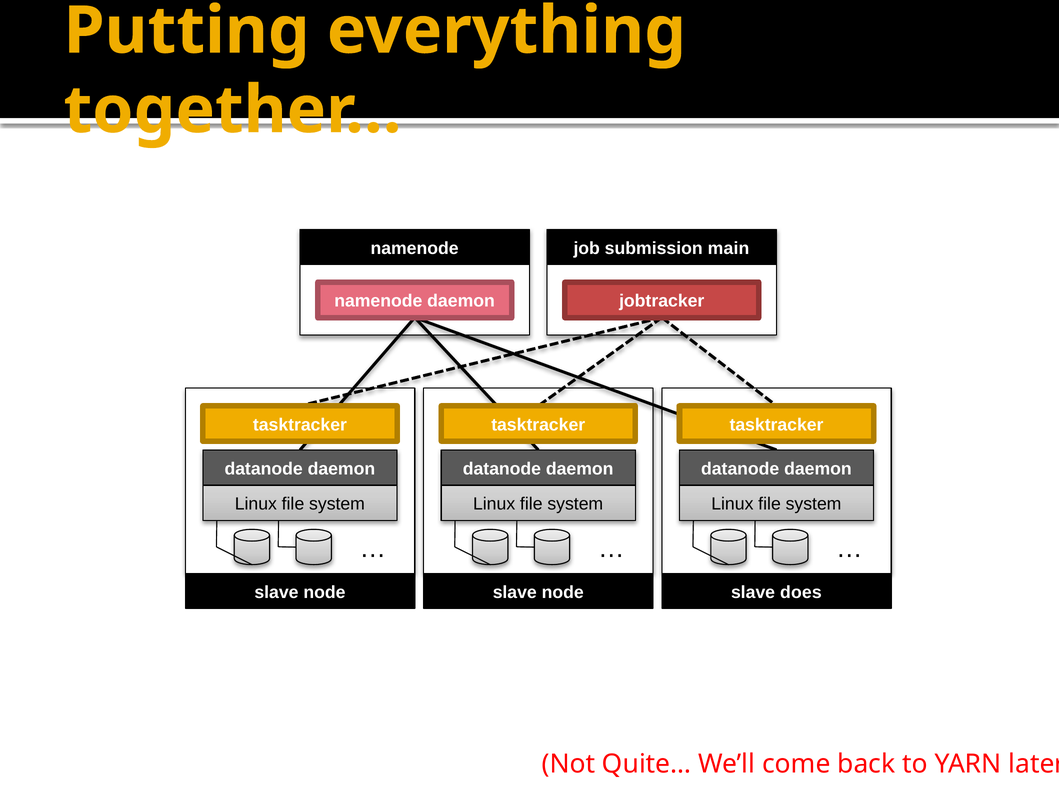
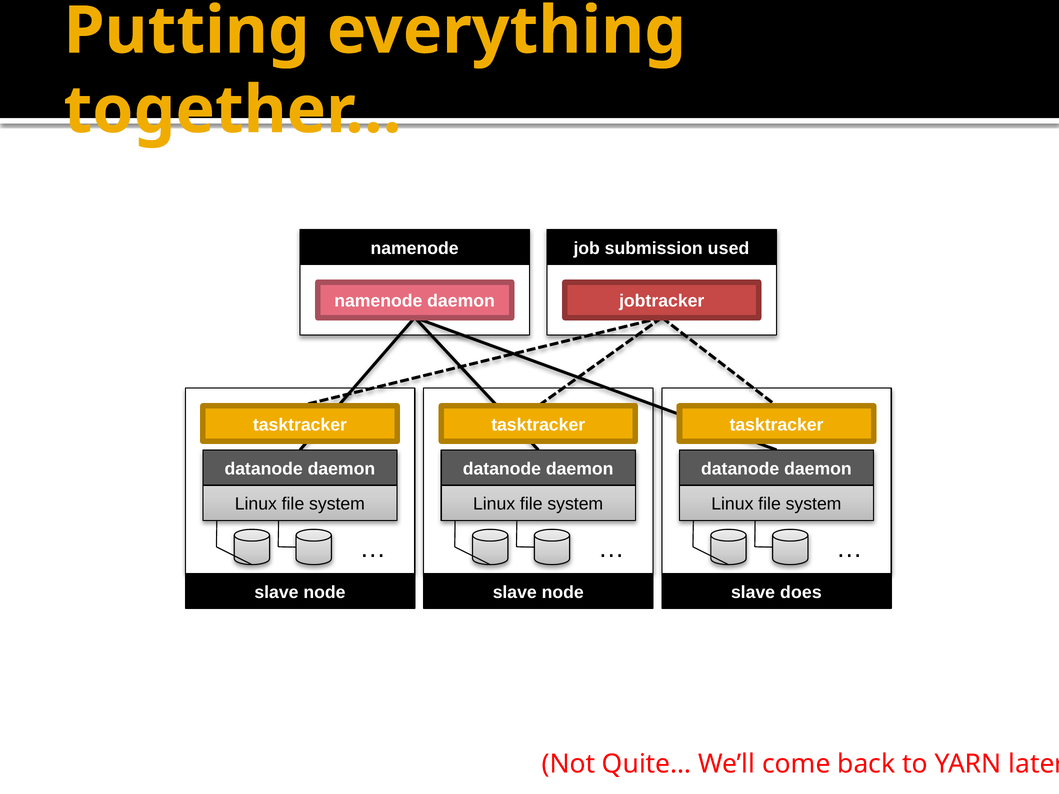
main: main -> used (729, 248)
